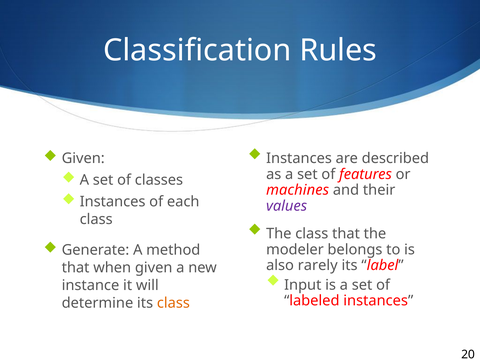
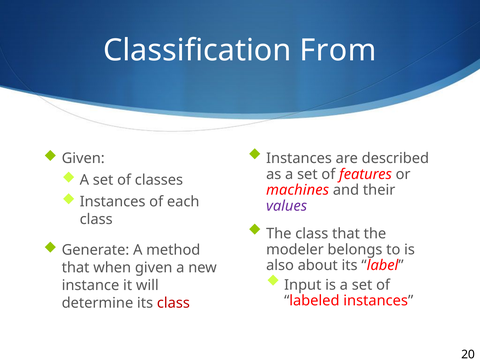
Rules: Rules -> From (338, 50)
rarely: rarely -> about (318, 265)
class colour: orange -> red (173, 303)
